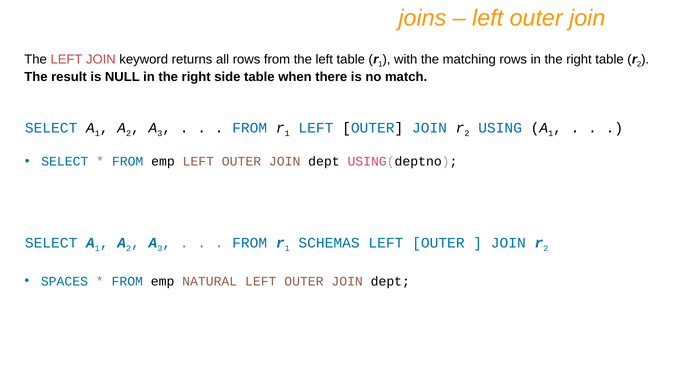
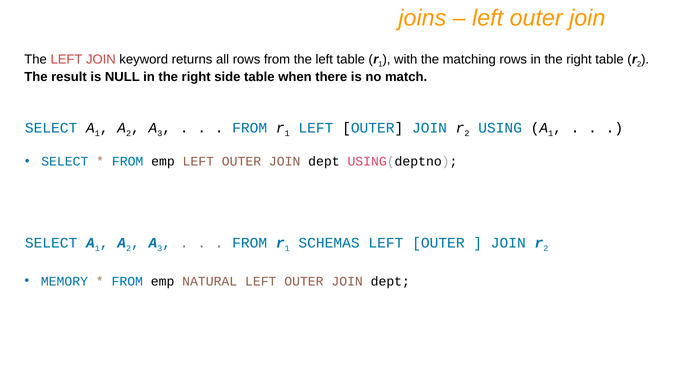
SPACES: SPACES -> MEMORY (64, 282)
